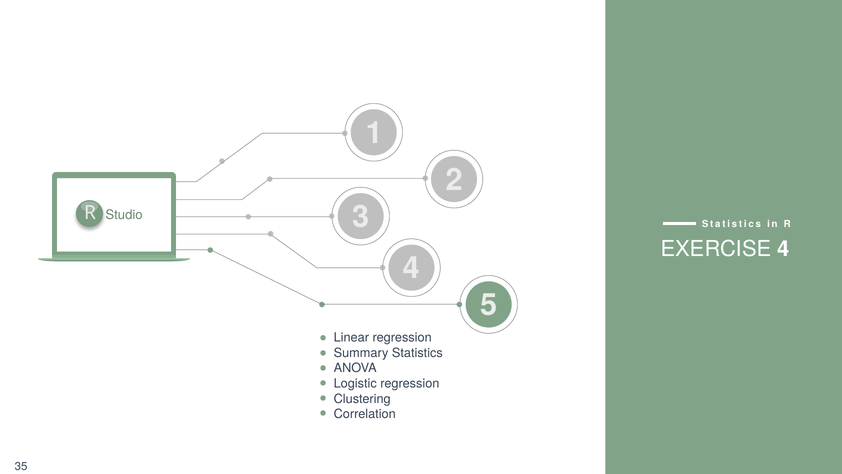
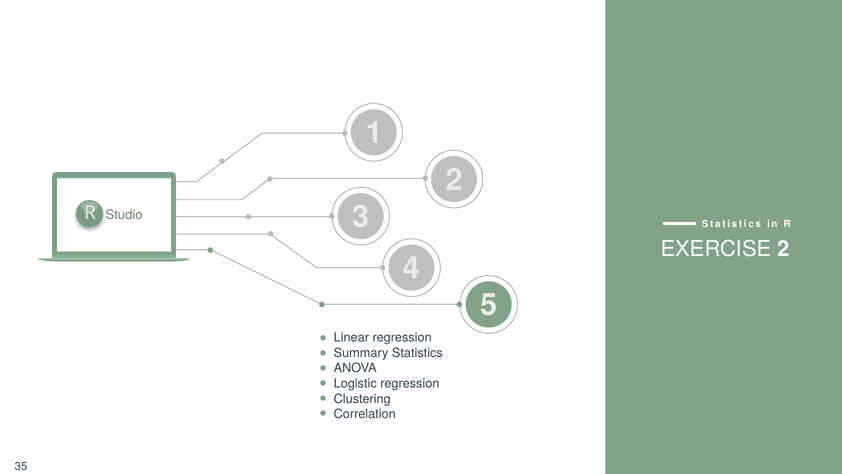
EXERCISE 4: 4 -> 2 (784, 249)
